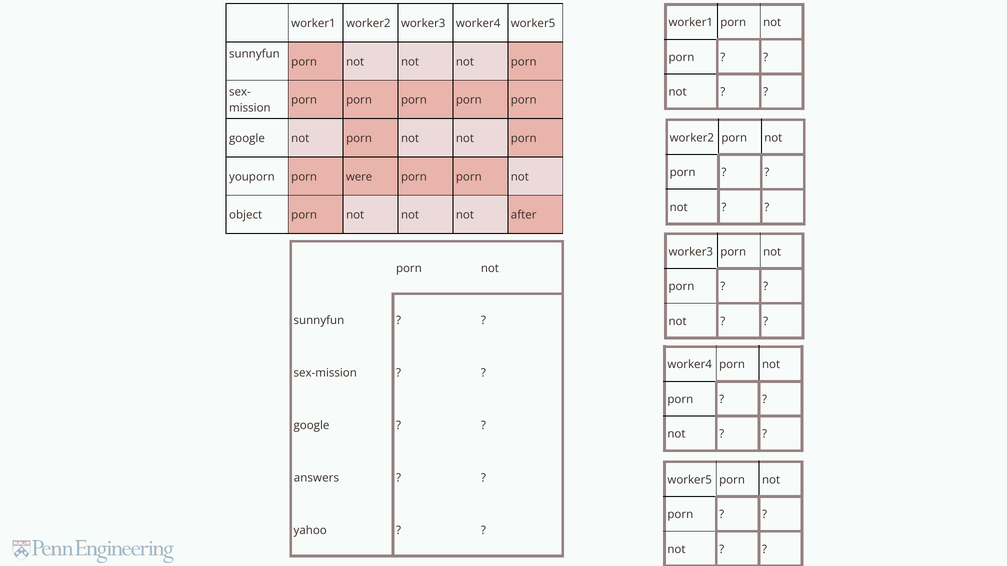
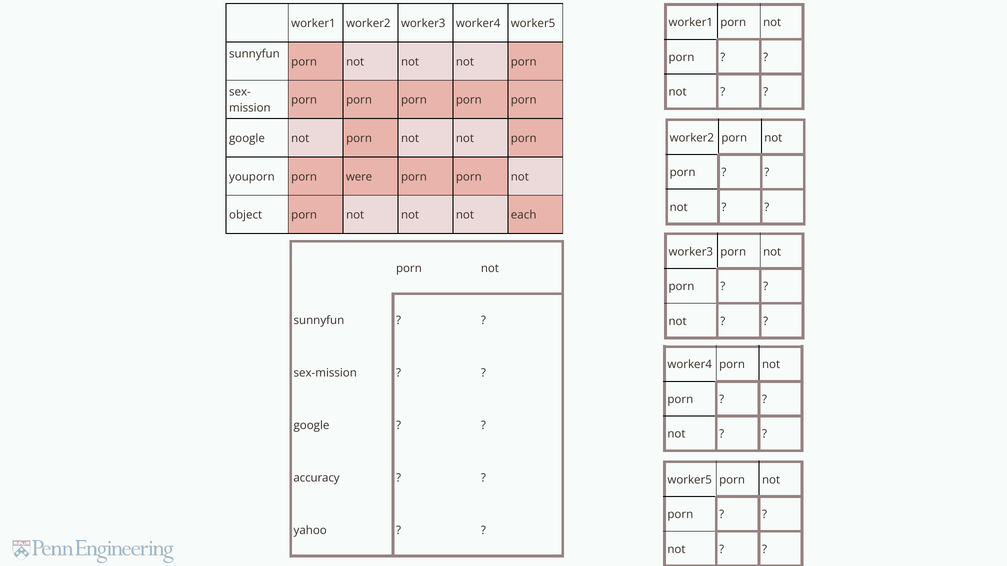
after: after -> each (524, 215)
answers: answers -> accuracy (317, 478)
